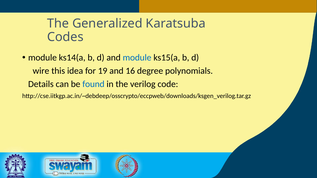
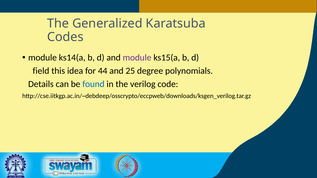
module colour: blue -> purple (137, 58)
wire: wire -> field (41, 71)
19: 19 -> 44 (103, 71)
16: 16 -> 25 (130, 71)
